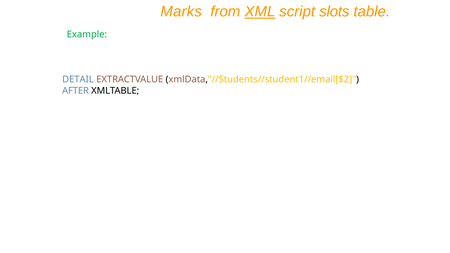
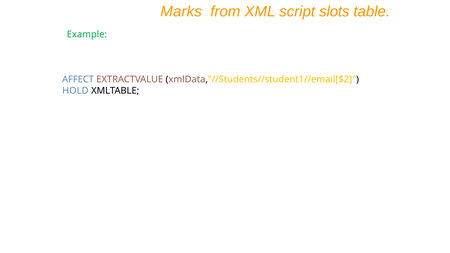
XML underline: present -> none (260, 12)
DETAIL: DETAIL -> AFFECT (78, 79)
AFTER: AFTER -> HOLD (75, 91)
